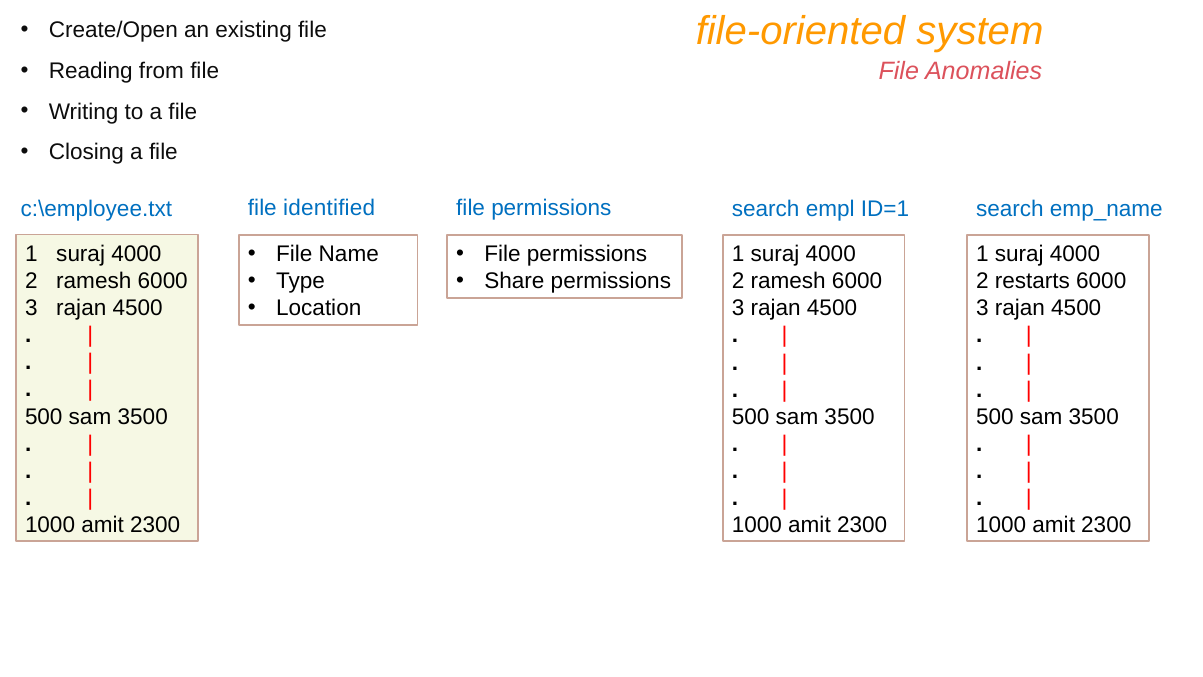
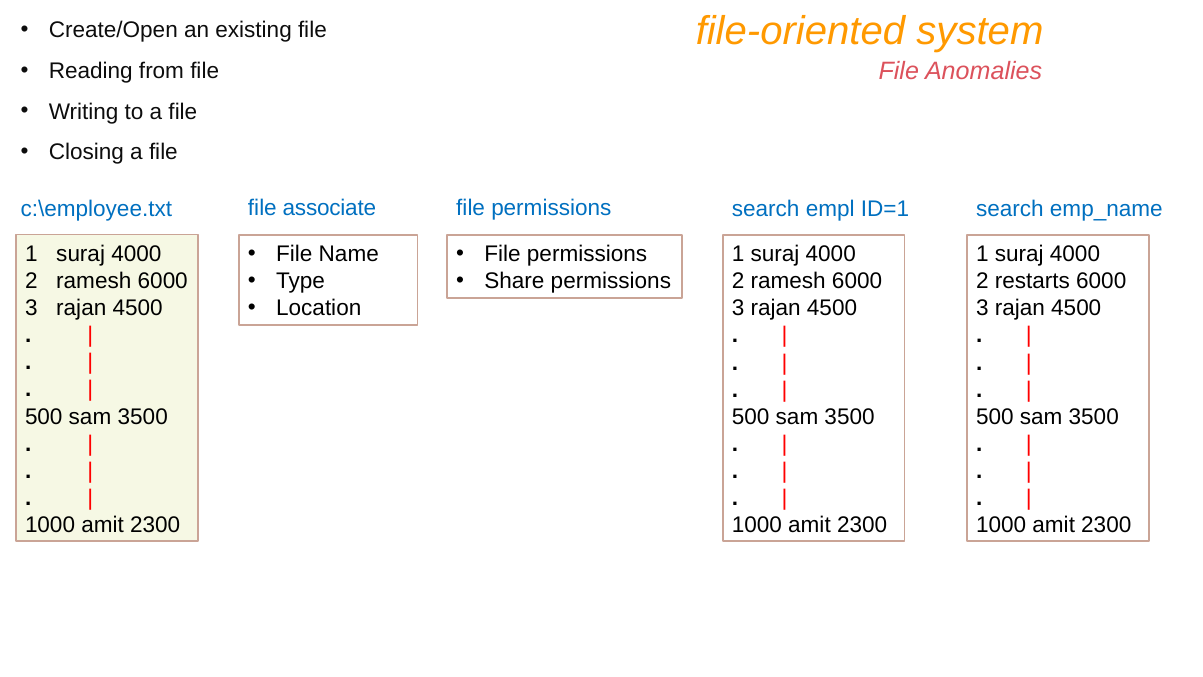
identified: identified -> associate (329, 208)
